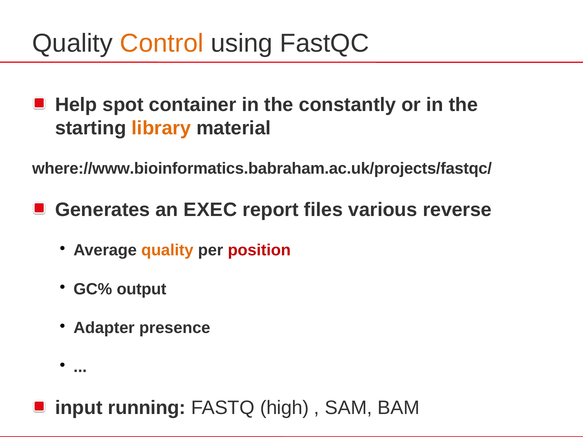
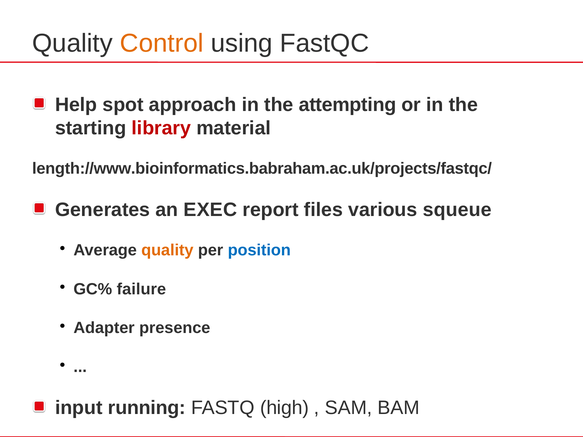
container: container -> approach (193, 105)
constantly: constantly -> attempting (348, 105)
library colour: orange -> red (161, 128)
where://www.bioinformatics.babraham.ac.uk/projects/fastqc/: where://www.bioinformatics.babraham.ac.uk/projects/fastqc/ -> length://www.bioinformatics.babraham.ac.uk/projects/fastqc/ (262, 169)
reverse: reverse -> squeue (457, 210)
position colour: red -> blue (259, 250)
output: output -> failure (141, 289)
